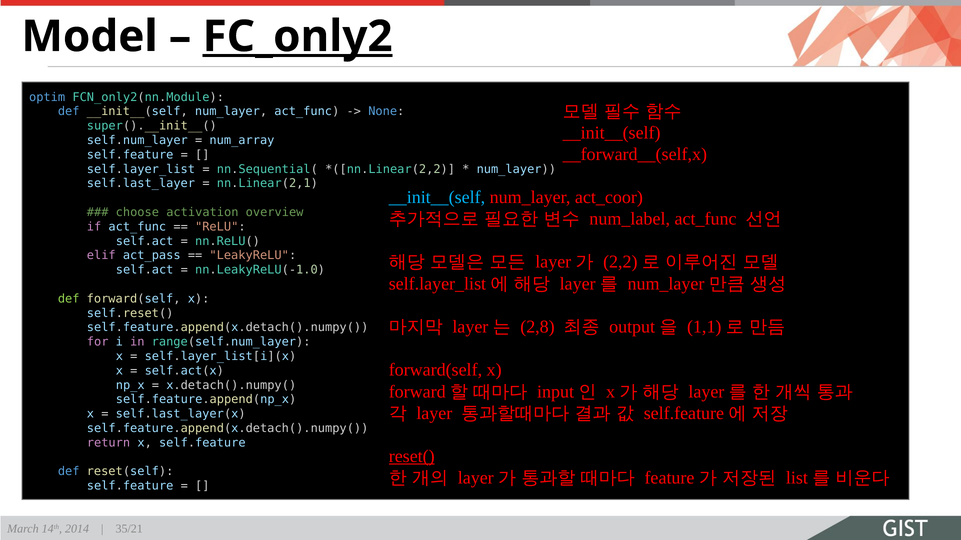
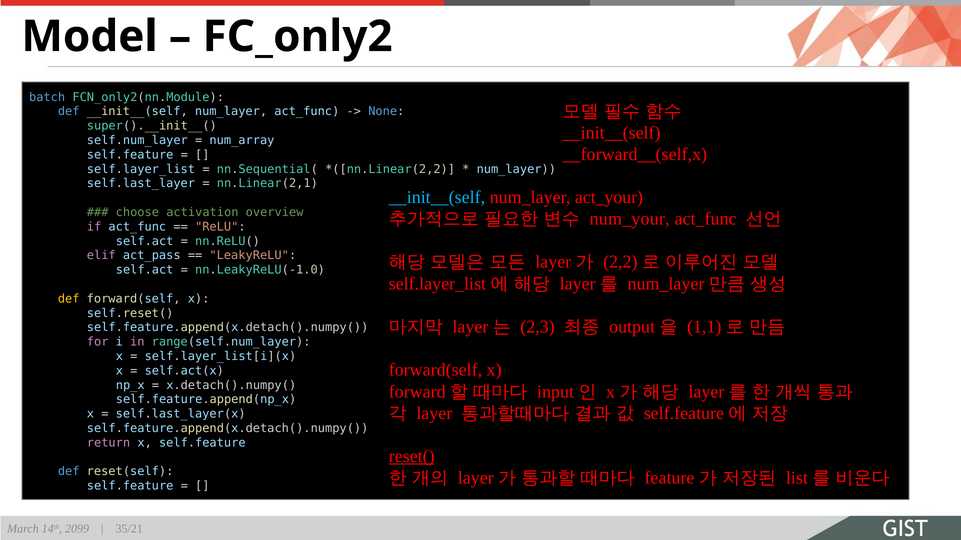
FC_only2 underline: present -> none (298, 37)
optim: optim -> batch (47, 97)
act_coor: act_coor -> act_your (609, 197)
num_label: num_label -> num_your (630, 219)
def colour: light green -> yellow (69, 299)
2,8: 2,8 -> 2,3 (537, 327)
2014: 2014 -> 2099 (77, 529)
